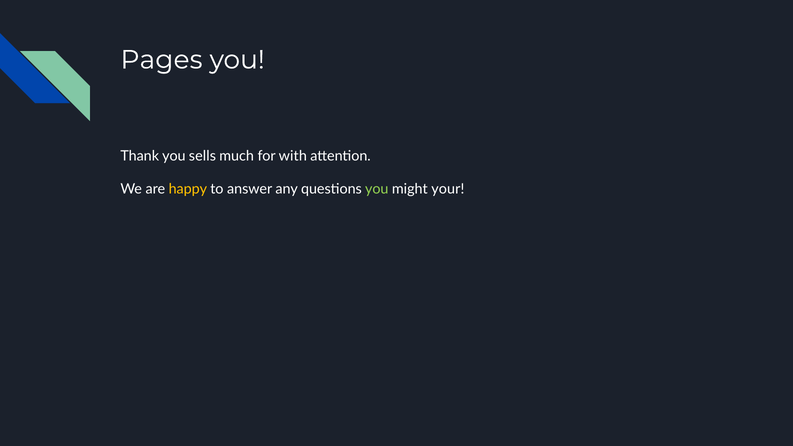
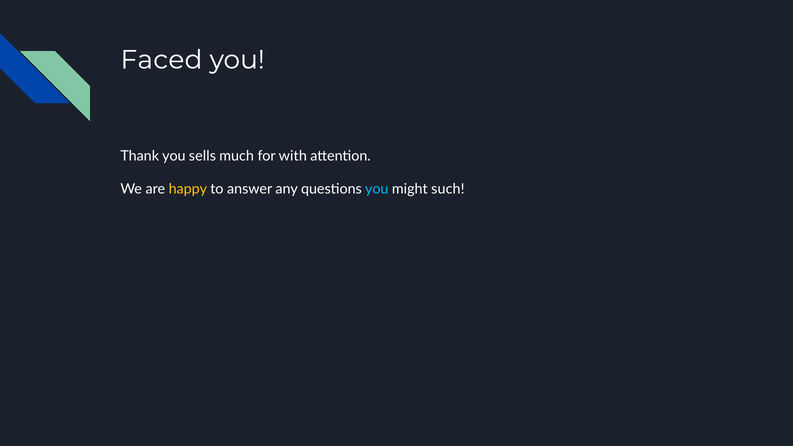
Pages: Pages -> Faced (161, 60)
you colour: light green -> light blue (377, 189)
your: your -> such (448, 189)
